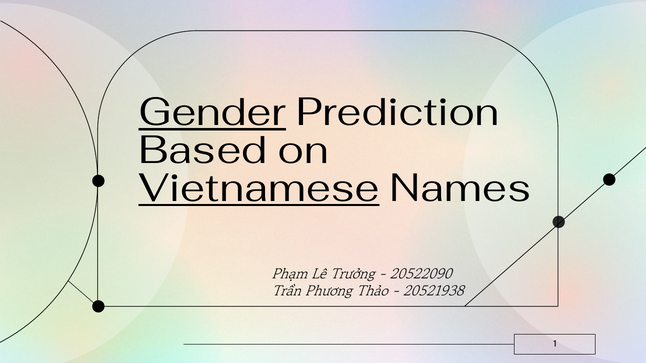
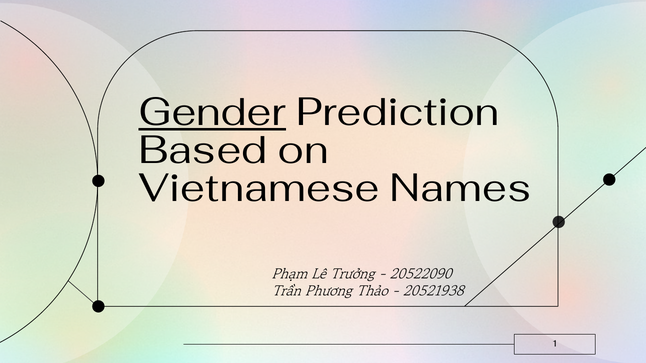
Vietnamese underline: present -> none (259, 188)
